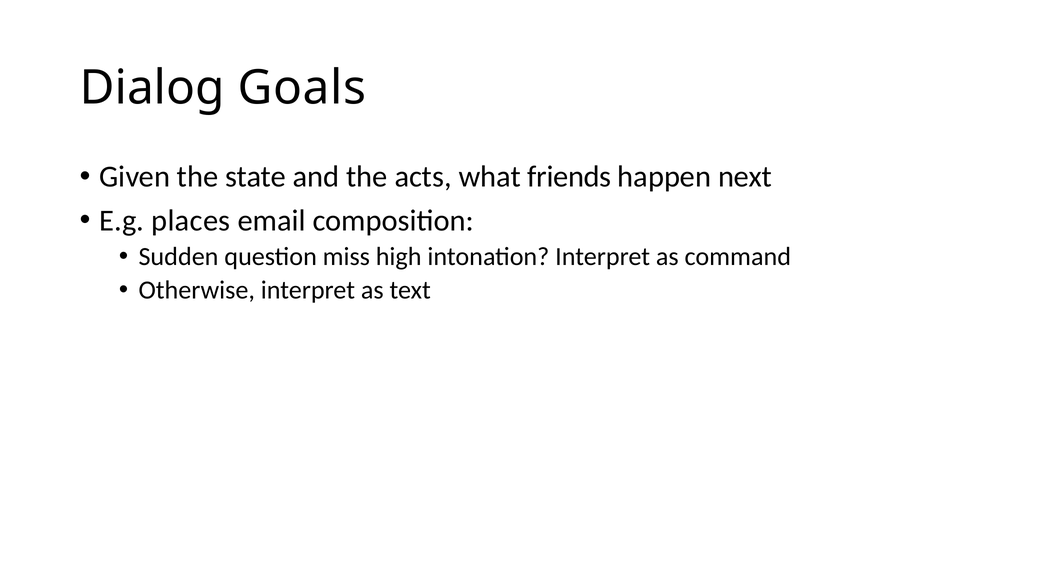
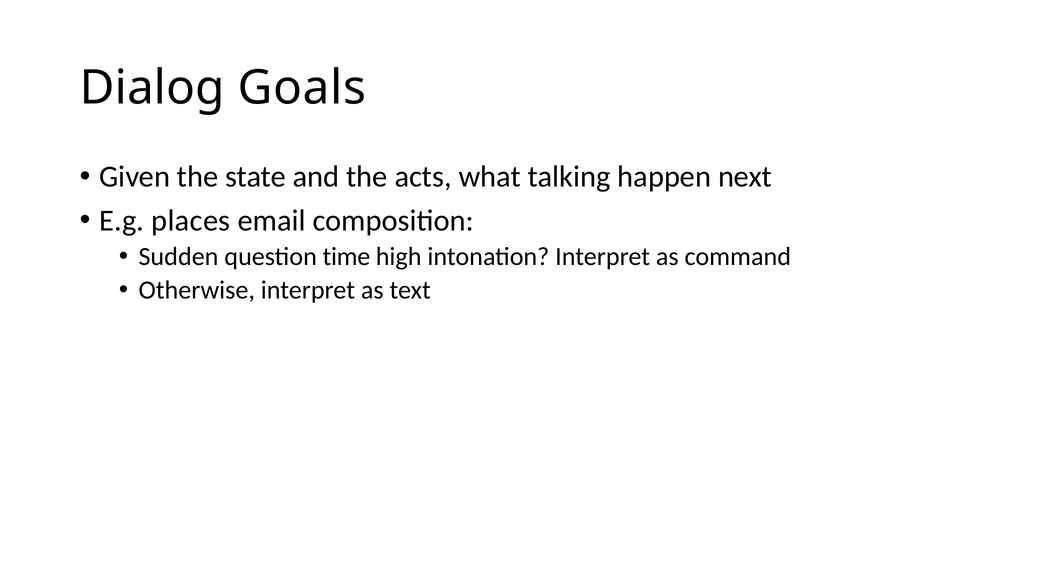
friends: friends -> talking (569, 177)
miss: miss -> time (346, 257)
